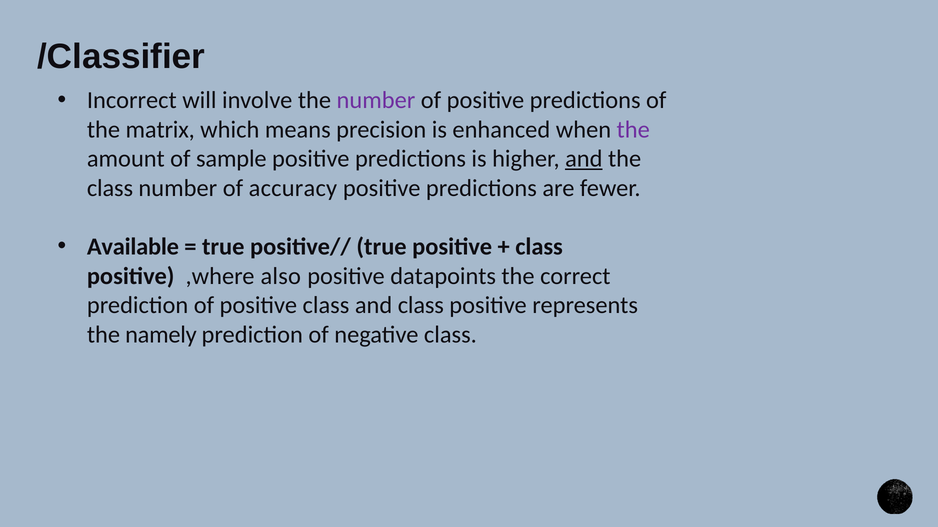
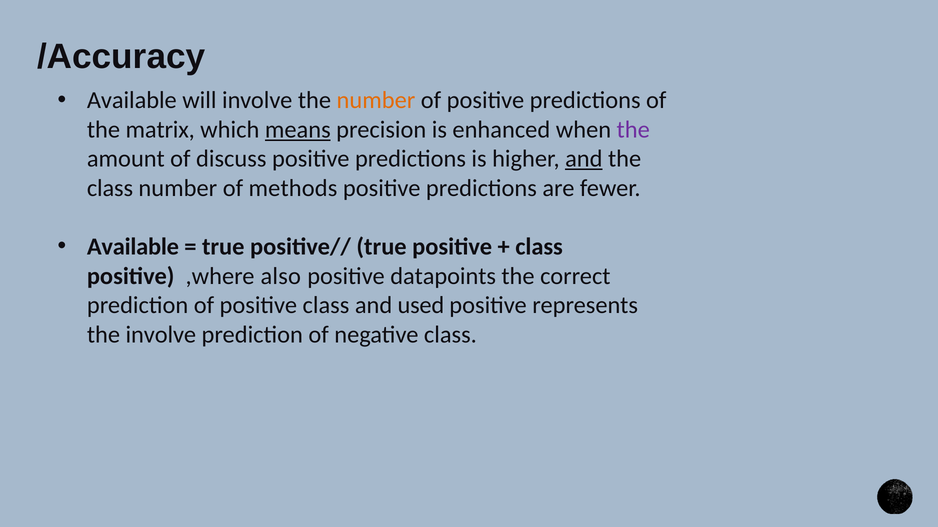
/Classifier: /Classifier -> /Accuracy (121, 57)
Incorrect: Incorrect -> Available (132, 100)
number colour: purple -> orange (376, 100)
means underline: none -> present (298, 130)
sample: sample -> discuss (231, 159)
accuracy: accuracy -> methods (293, 188)
and class: class -> used (421, 306)
the namely: namely -> involve (161, 335)
